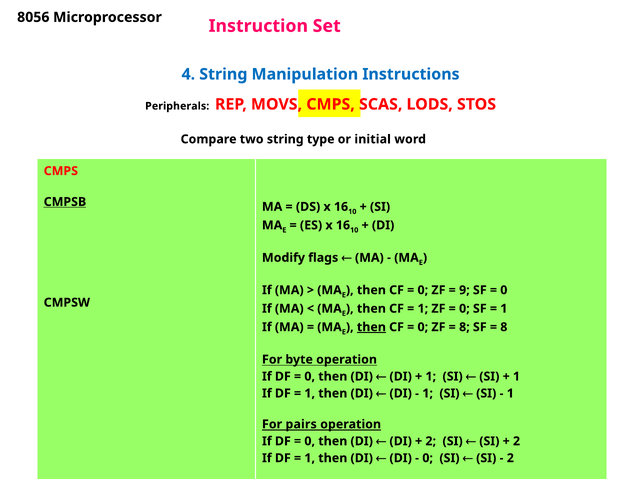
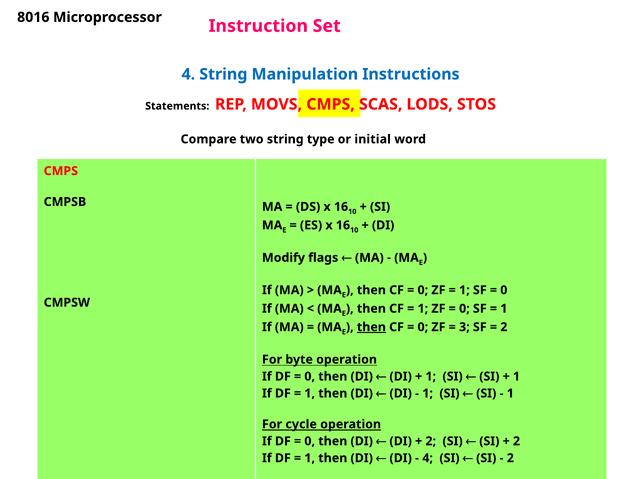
8056: 8056 -> 8016 (33, 17)
Peripherals: Peripherals -> Statements (177, 106)
CMPSB underline: present -> none (65, 202)
9: 9 -> 1 (464, 290)
8: 8 -> 3 (464, 327)
8: 8 -> 2 (504, 327)
pairs: pairs -> cycle (301, 424)
0: 0 -> 4 (428, 458)
